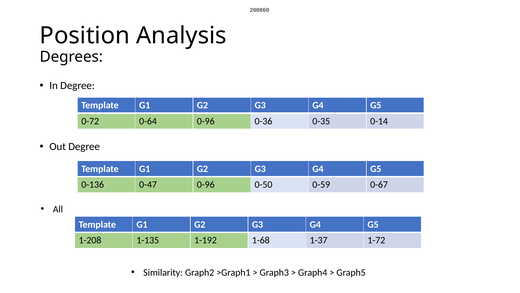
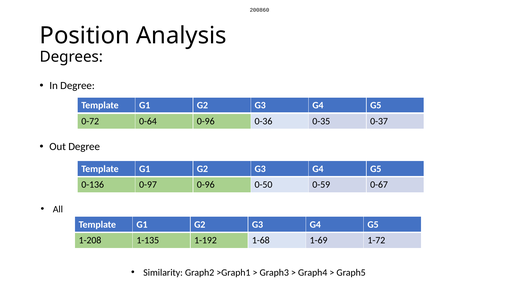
0-14: 0-14 -> 0-37 (379, 121)
0-47: 0-47 -> 0-97 (148, 184)
1-37: 1-37 -> 1-69 (319, 240)
